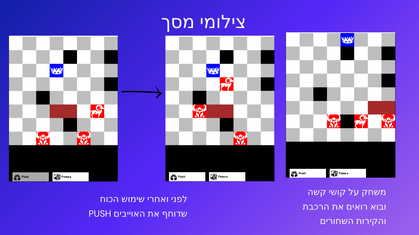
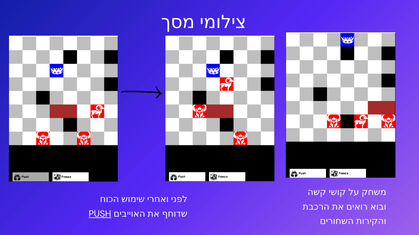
PUSH underline: none -> present (100, 215)
